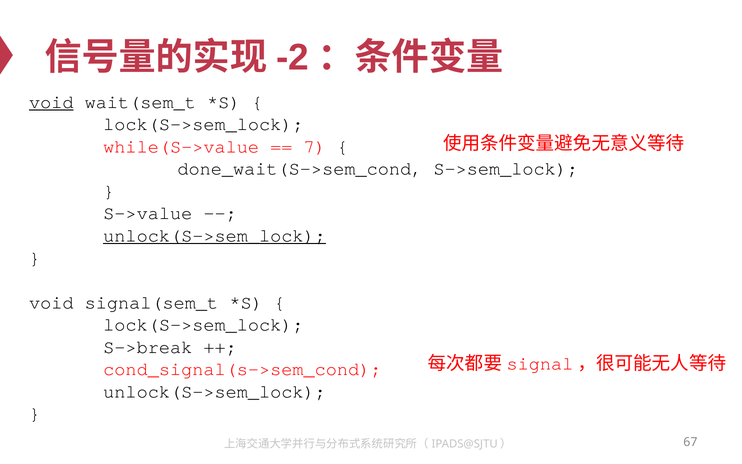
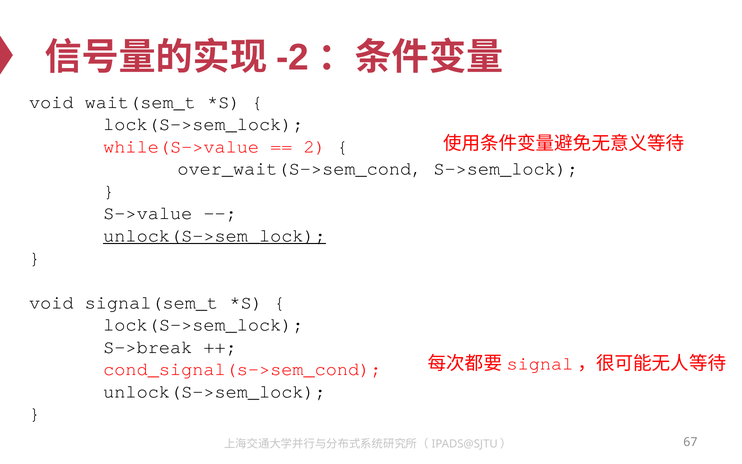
void underline: present -> none (51, 102)
7: 7 -> 2 (315, 146)
done_wait(S->sem_cond: done_wait(S->sem_cond -> over_wait(S->sem_cond (300, 169)
